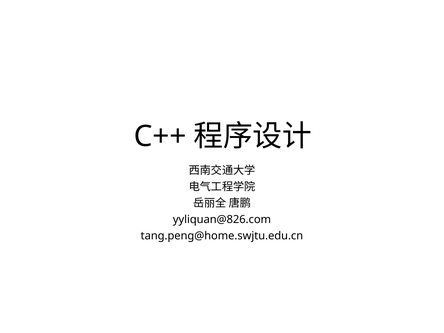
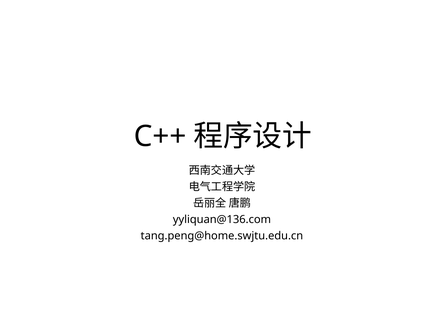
yyliquan@826.com: yyliquan@826.com -> yyliquan@136.com (222, 220)
